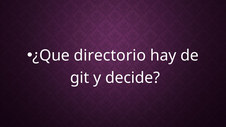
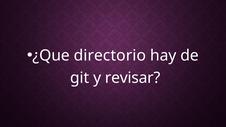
decide: decide -> revisar (133, 78)
